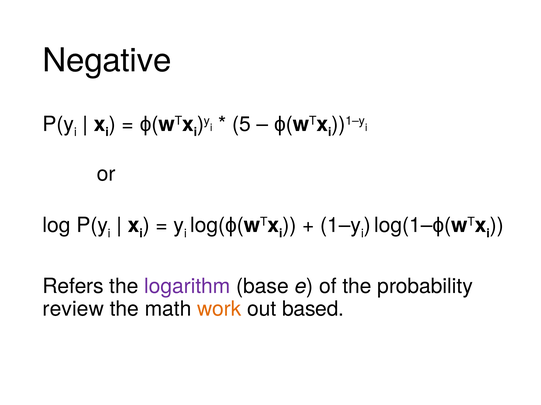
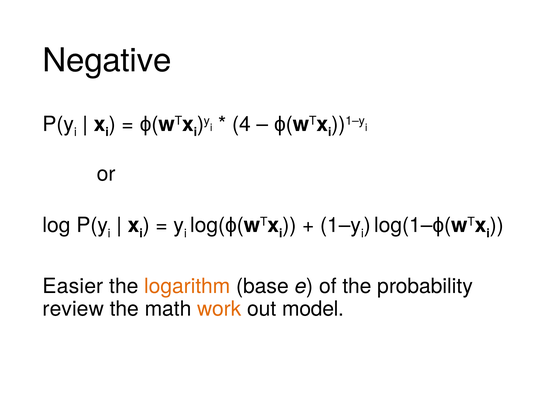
5: 5 -> 4 (241, 124)
Refers: Refers -> Easier (73, 287)
logarithm colour: purple -> orange (187, 287)
based: based -> model (313, 309)
